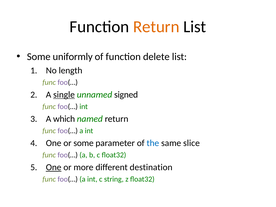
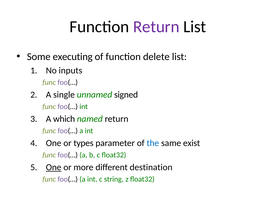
Return colour: orange -> purple (156, 27)
uniformly: uniformly -> executing (73, 57)
length: length -> inputs (70, 70)
single underline: present -> none (64, 95)
or some: some -> types (84, 143)
slice: slice -> exist (192, 143)
